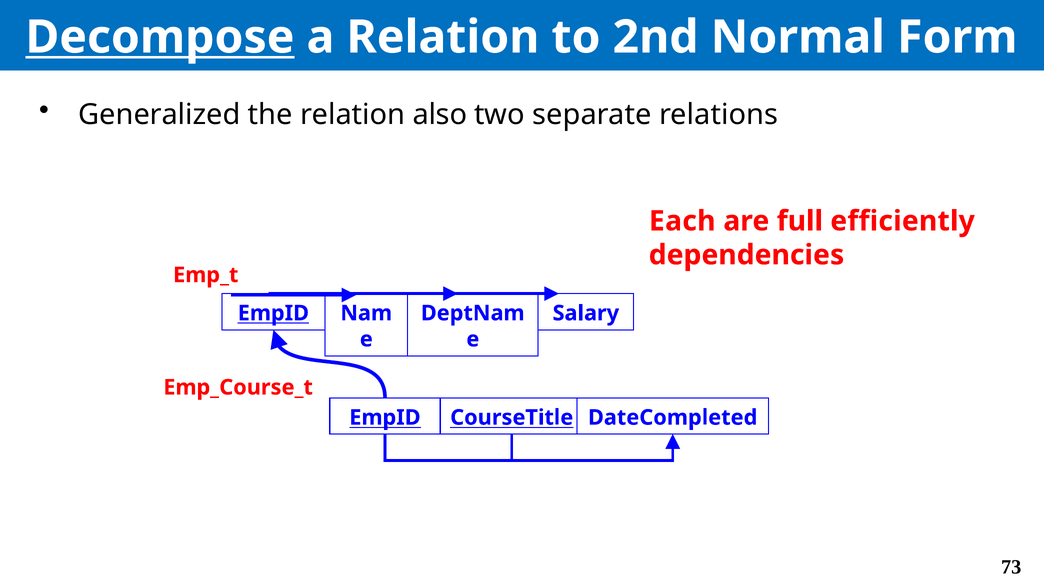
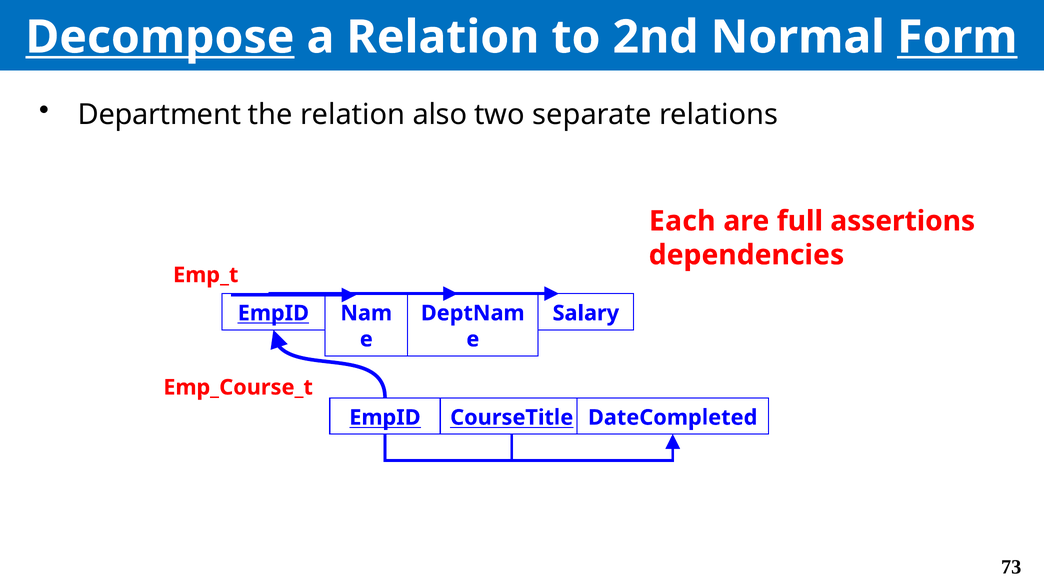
Form underline: none -> present (957, 37)
Generalized: Generalized -> Department (159, 115)
efficiently: efficiently -> assertions (903, 221)
